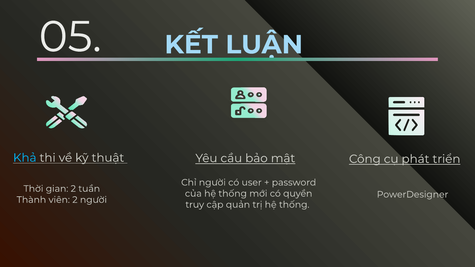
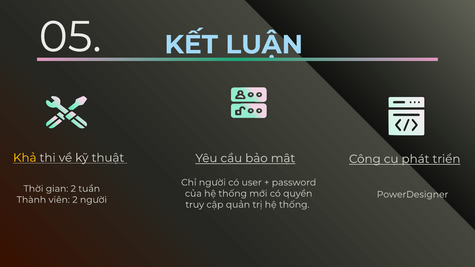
Khả colour: light blue -> yellow (25, 158)
